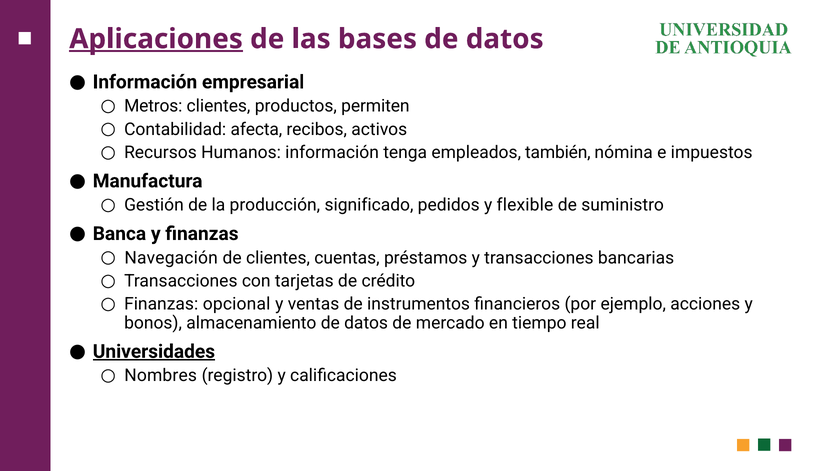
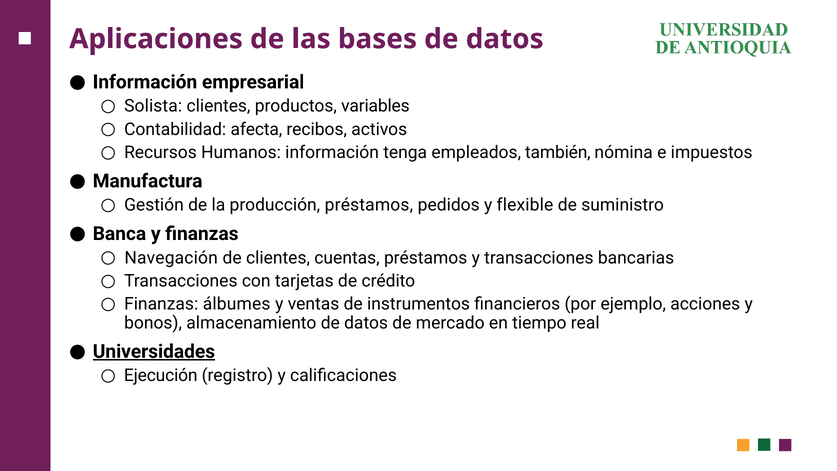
Aplicaciones underline: present -> none (156, 39)
Metros: Metros -> Solista (153, 106)
permiten: permiten -> variables (375, 106)
producción significado: significado -> préstamos (369, 205)
opcional: opcional -> álbumes (237, 304)
Nombres: Nombres -> Ejecución (161, 376)
